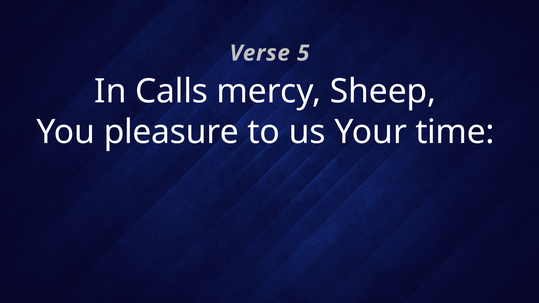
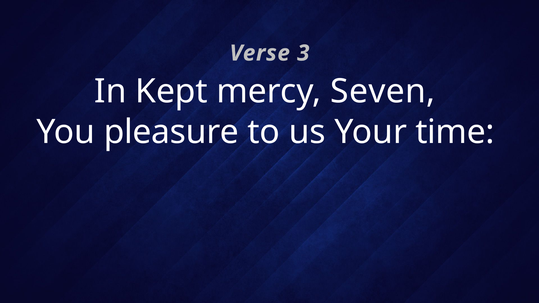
5: 5 -> 3 (303, 53)
Calls: Calls -> Kept (172, 92)
Sheep: Sheep -> Seven (383, 92)
